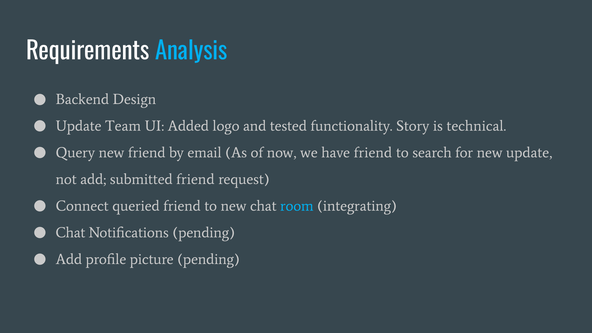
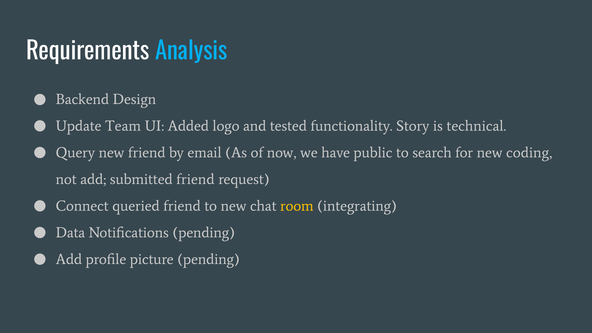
have friend: friend -> public (373, 153)
new update: update -> coding (529, 153)
room colour: light blue -> yellow (297, 206)
Chat: Chat -> Data (70, 233)
